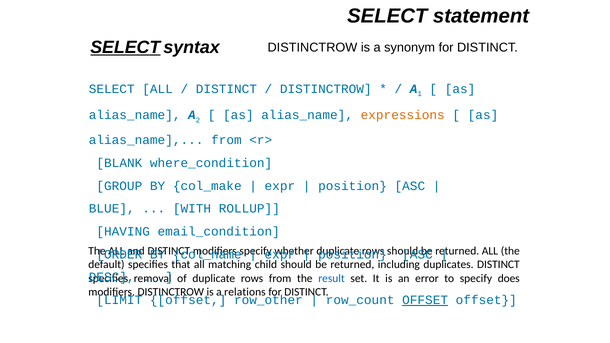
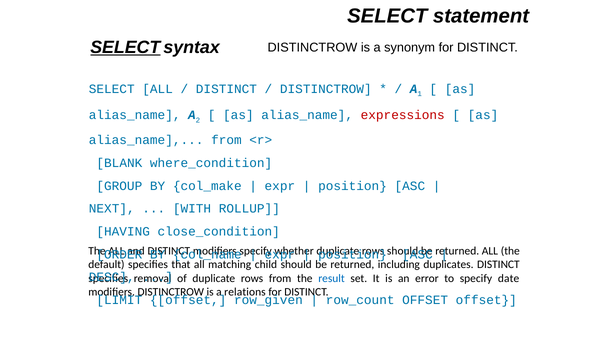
expressions colour: orange -> red (403, 115)
BLUE: BLUE -> NEXT (112, 209)
email_condition: email_condition -> close_condition (219, 232)
does: does -> date (509, 279)
row_other: row_other -> row_given (268, 300)
OFFSET underline: present -> none (425, 300)
